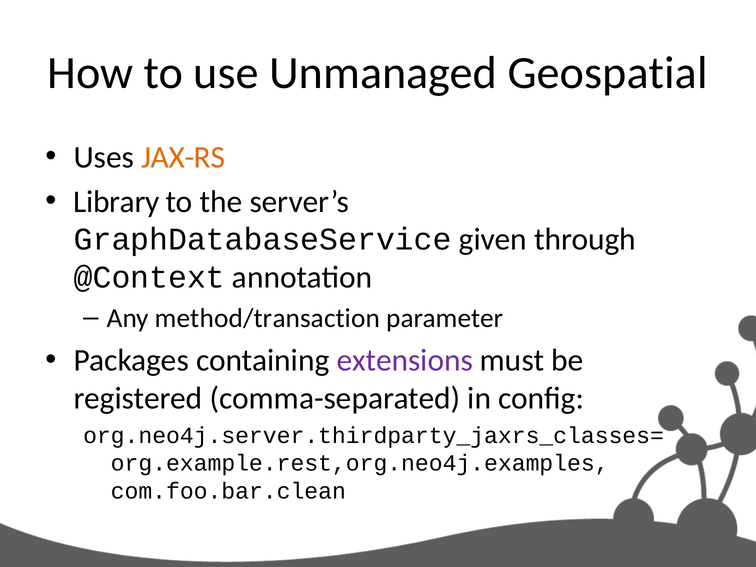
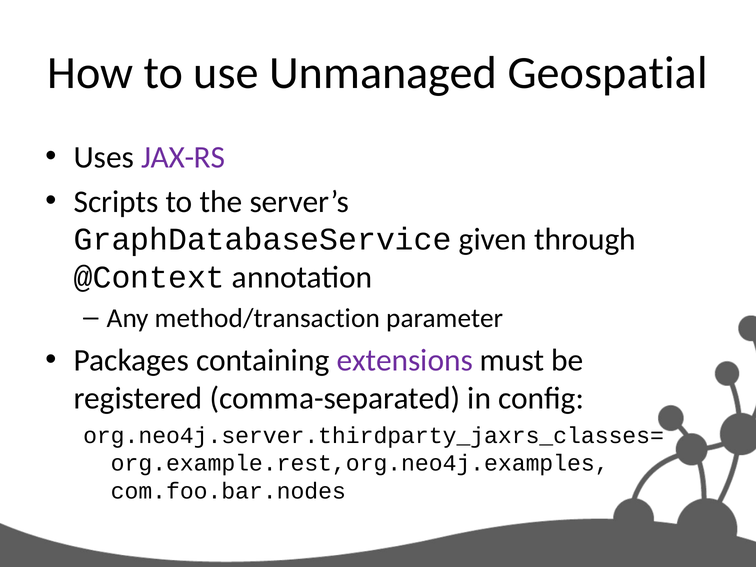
JAX-RS colour: orange -> purple (183, 157)
Library: Library -> Scripts (116, 202)
com.foo.bar.clean: com.foo.bar.clean -> com.foo.bar.nodes (228, 491)
